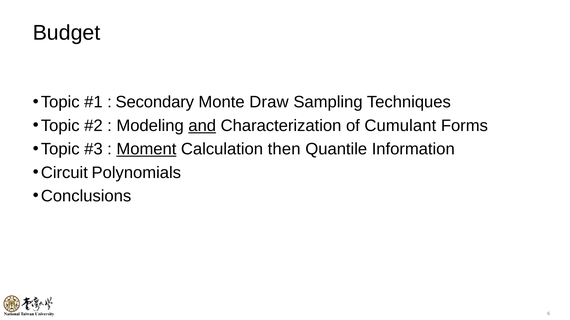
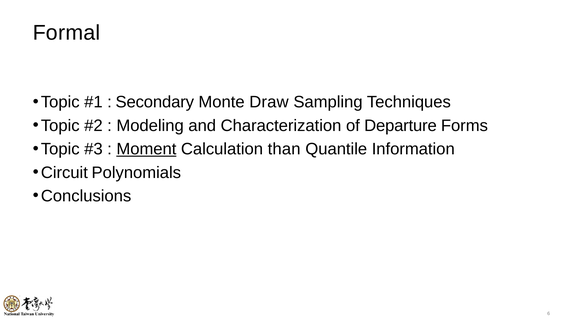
Budget: Budget -> Formal (66, 33)
and underline: present -> none (202, 126)
Cumulant: Cumulant -> Departure (400, 126)
then: then -> than (284, 149)
